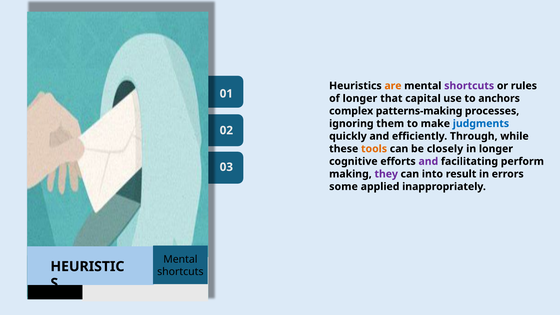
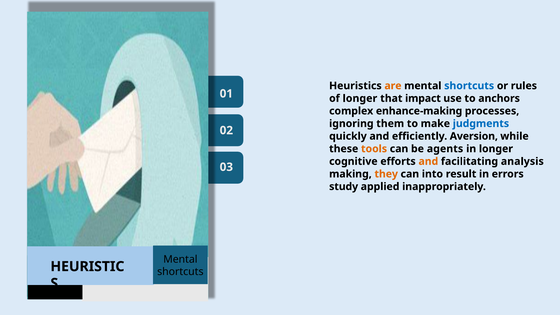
shortcuts colour: purple -> blue (469, 86)
capital: capital -> impact (423, 98)
patterns-making: patterns-making -> enhance-making (419, 111)
Through: Through -> Aversion (474, 136)
closely: closely -> agents (445, 149)
and colour: purple -> orange (428, 161)
perform: perform -> analysis (522, 161)
they colour: purple -> orange (386, 174)
some: some -> study (344, 187)
